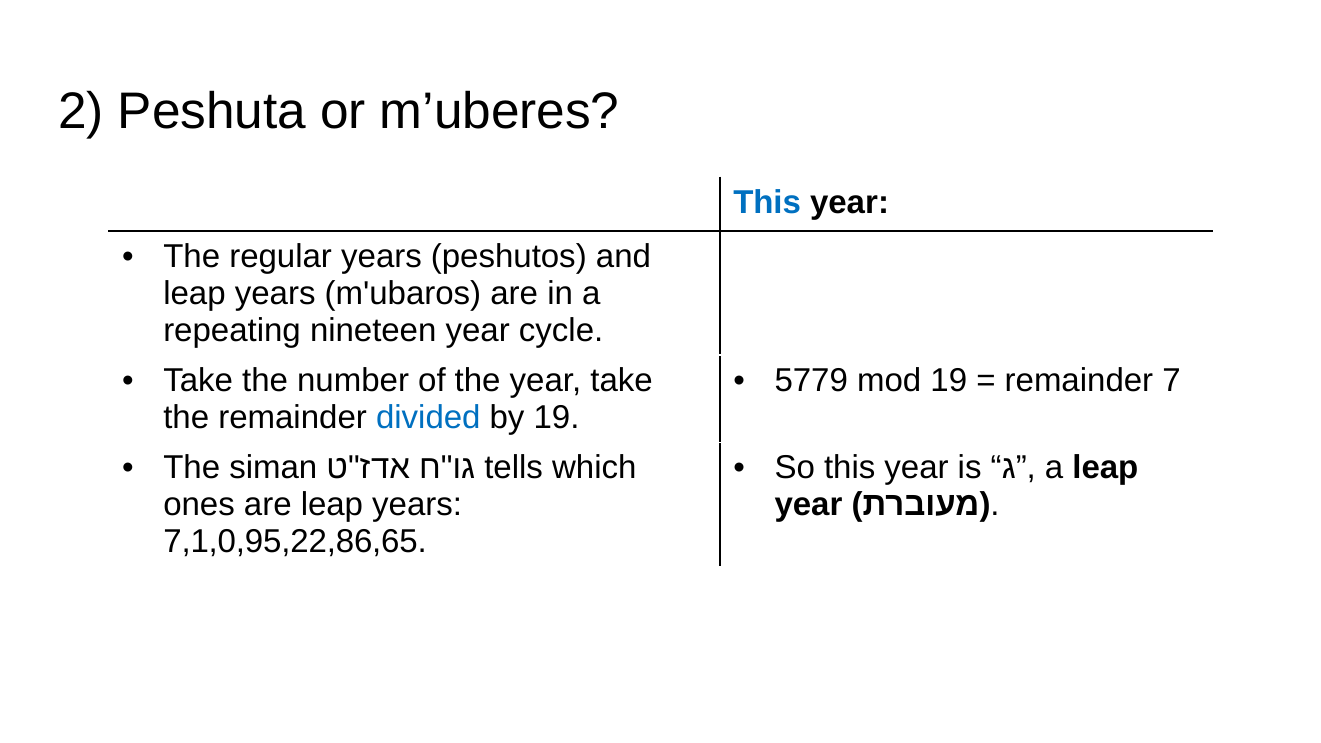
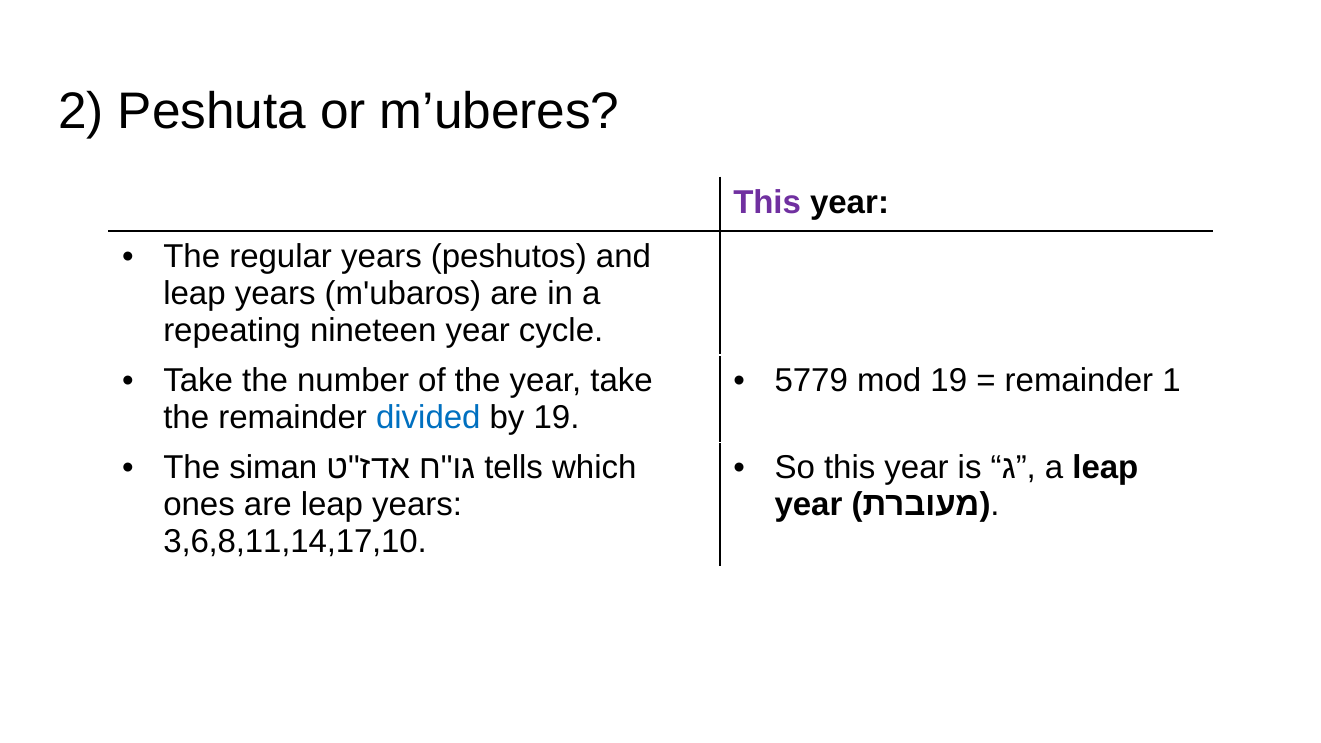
This colour: blue -> purple (767, 203)
7: 7 -> 1 (1171, 381)
7,1,0,95,22,86,65: 7,1,0,95,22,86,65 -> 3,6,8,11,14,17,10 (295, 542)
